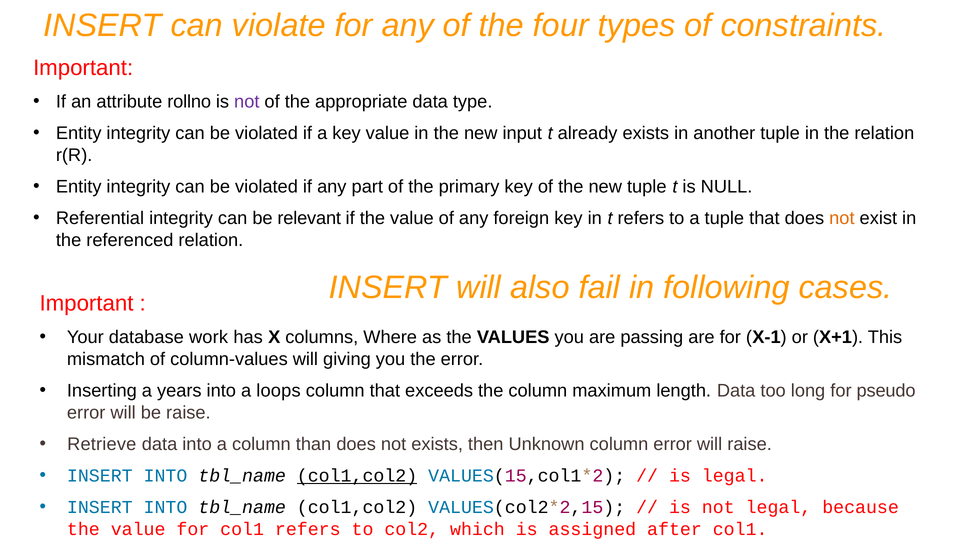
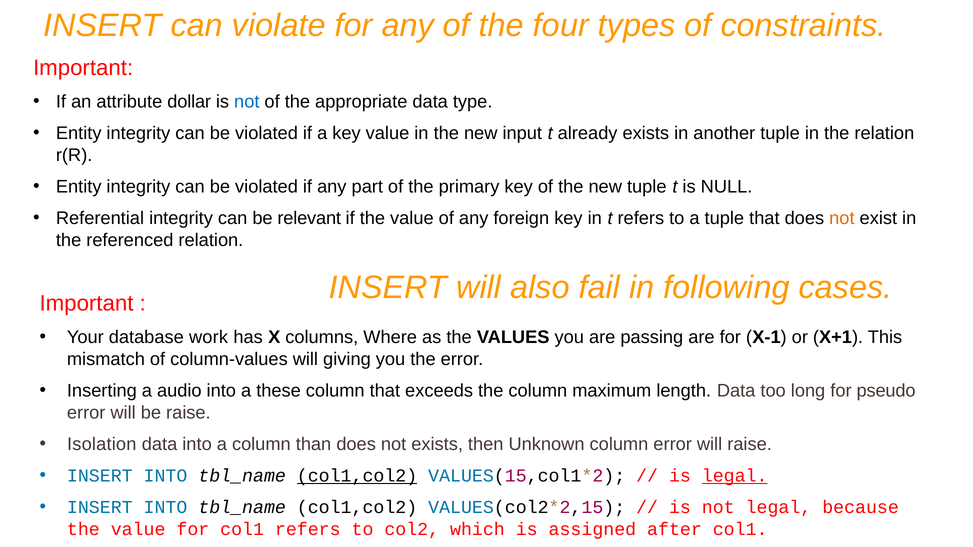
rollno: rollno -> dollar (189, 102)
not colour: purple -> blue (247, 102)
years: years -> audio (179, 391)
loops: loops -> these (279, 391)
Retrieve: Retrieve -> Isolation (102, 444)
legal underline: none -> present (735, 476)
